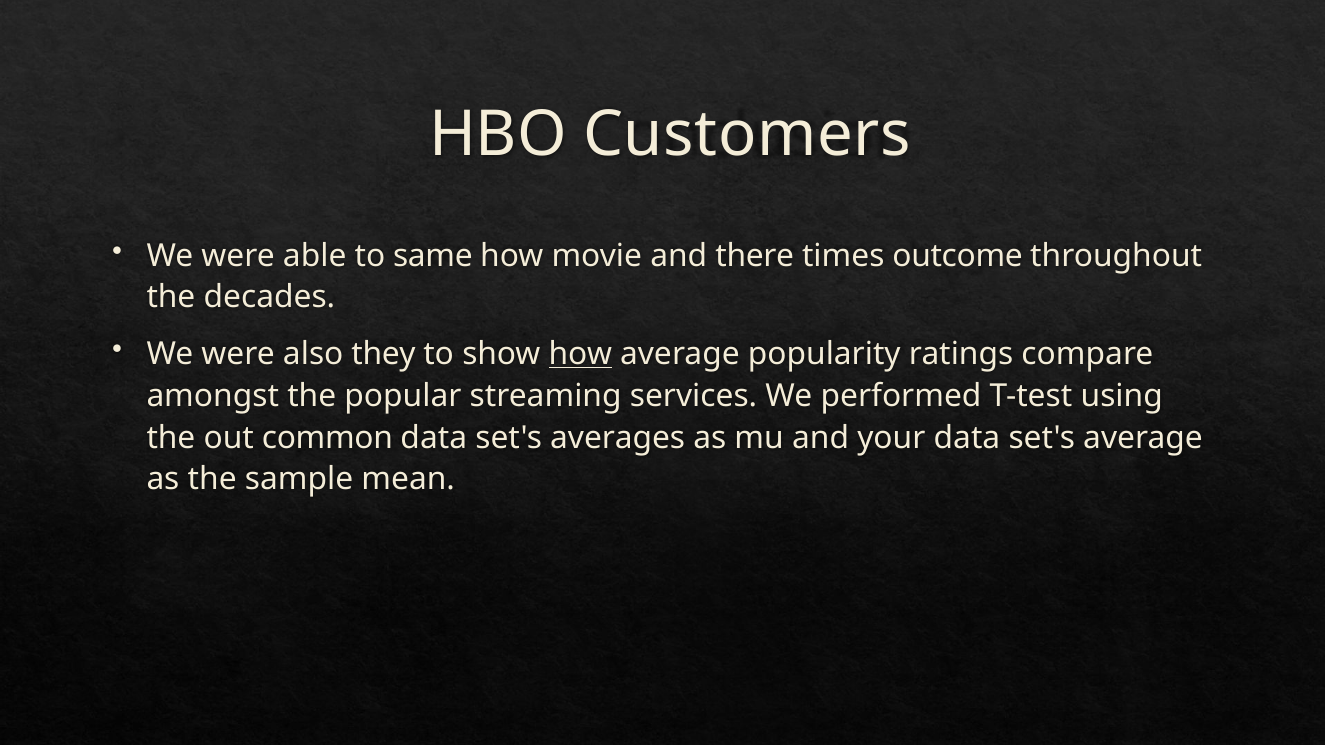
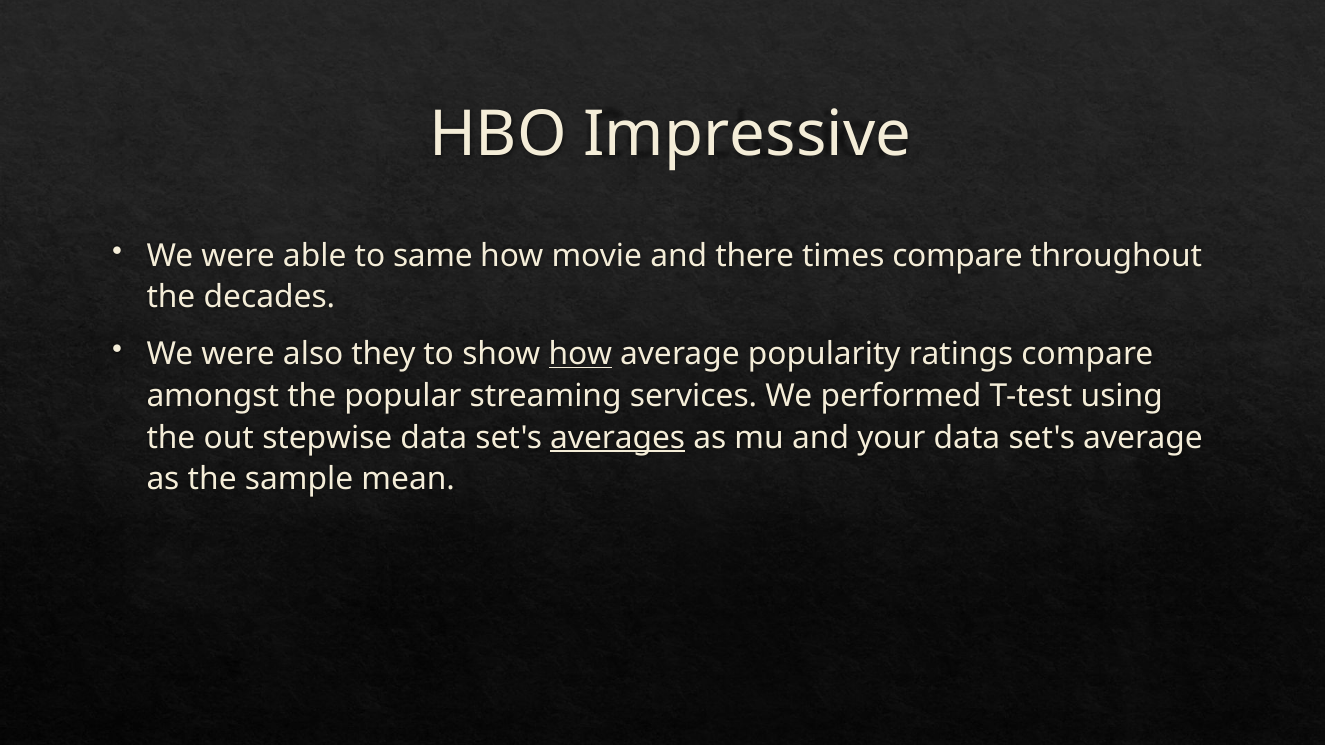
Customers: Customers -> Impressive (747, 134)
times outcome: outcome -> compare (958, 256)
common: common -> stepwise (327, 438)
averages underline: none -> present (618, 438)
